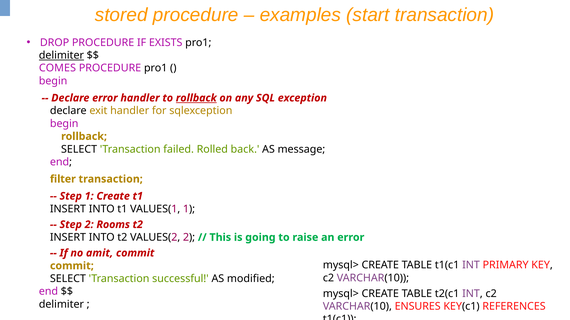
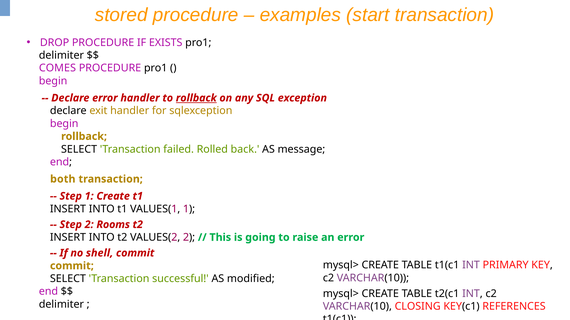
delimiter underline: present -> none (61, 55)
filter: filter -> both (63, 179)
amit: amit -> shell (100, 253)
ENSURES: ENSURES -> CLOSING (418, 307)
